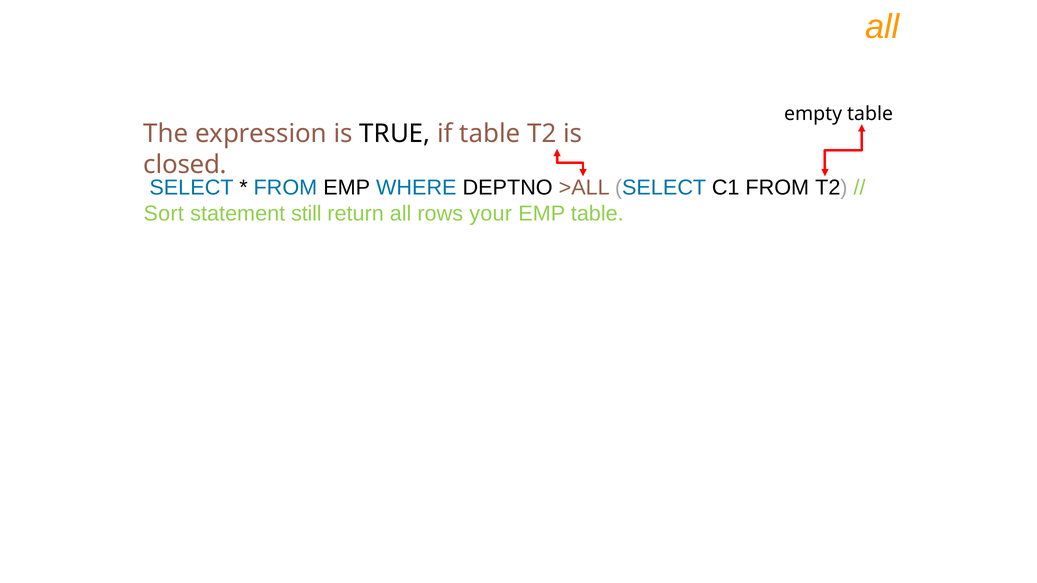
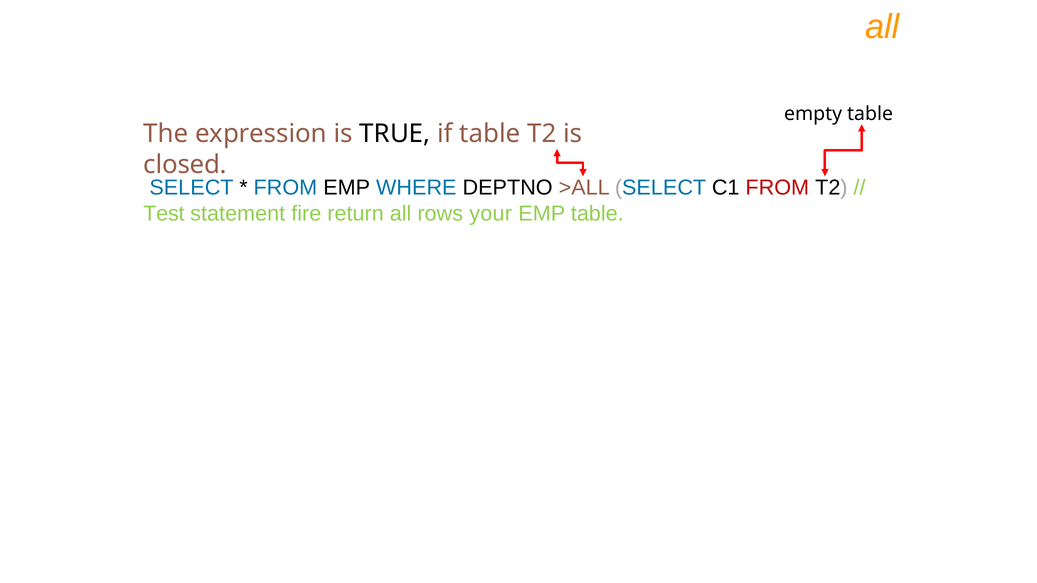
FROM colour: black -> red (777, 188)
Sort: Sort -> Test (164, 214)
still: still -> fire (306, 214)
